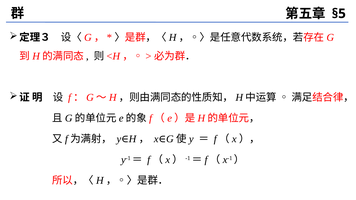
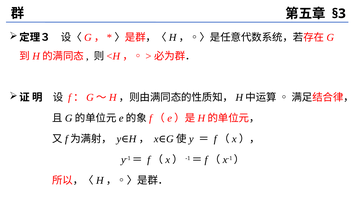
§5: §5 -> §3 (339, 14)
